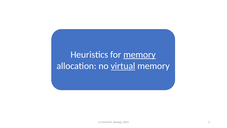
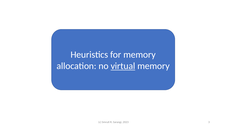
memory underline: present -> none (140, 54)
